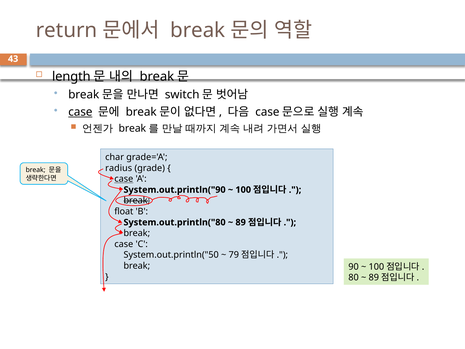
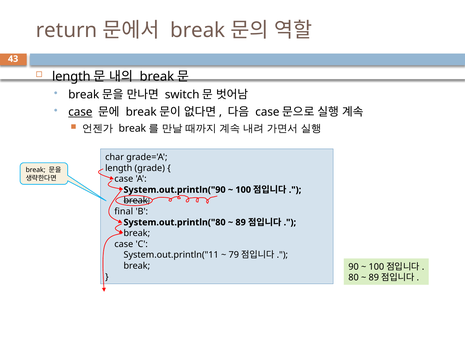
radius: radius -> length (119, 168)
case underline: present -> none (124, 179)
float: float -> final (124, 211)
System.out.println("50: System.out.println("50 -> System.out.println("11 (171, 255)
